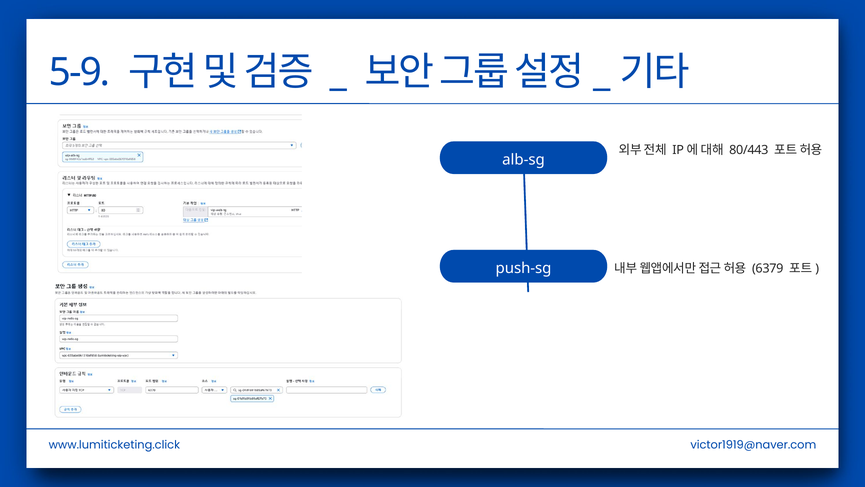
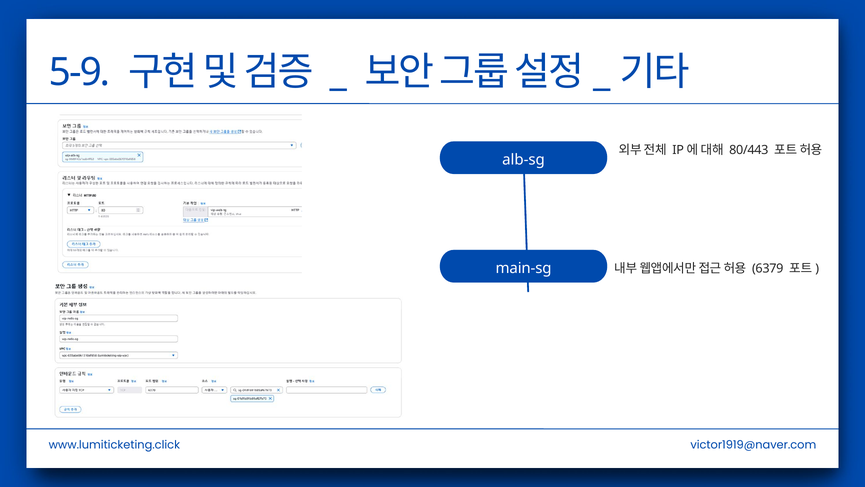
push-sg: push-sg -> main-sg (524, 268)
